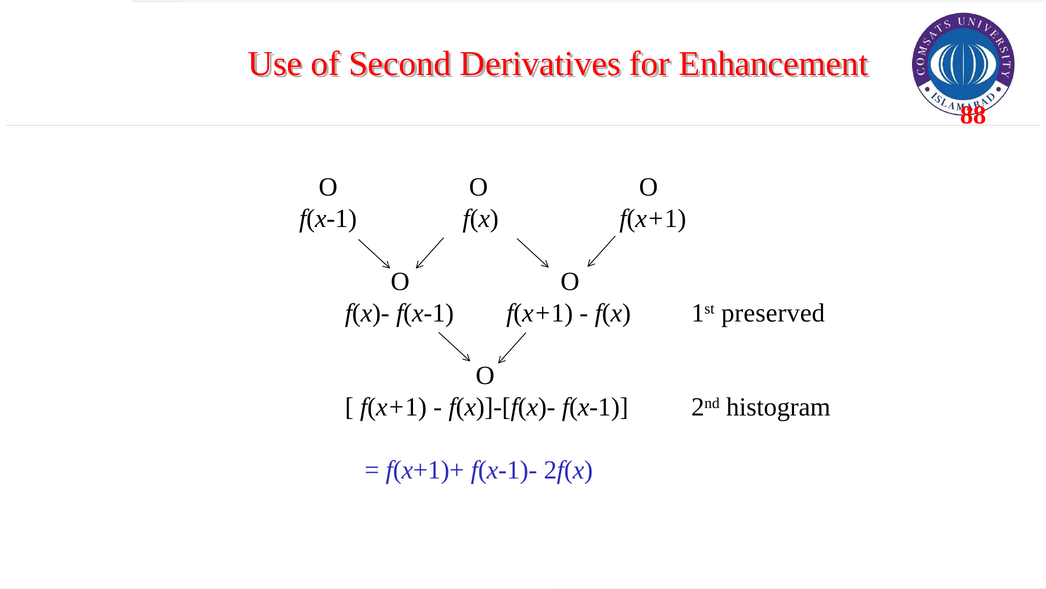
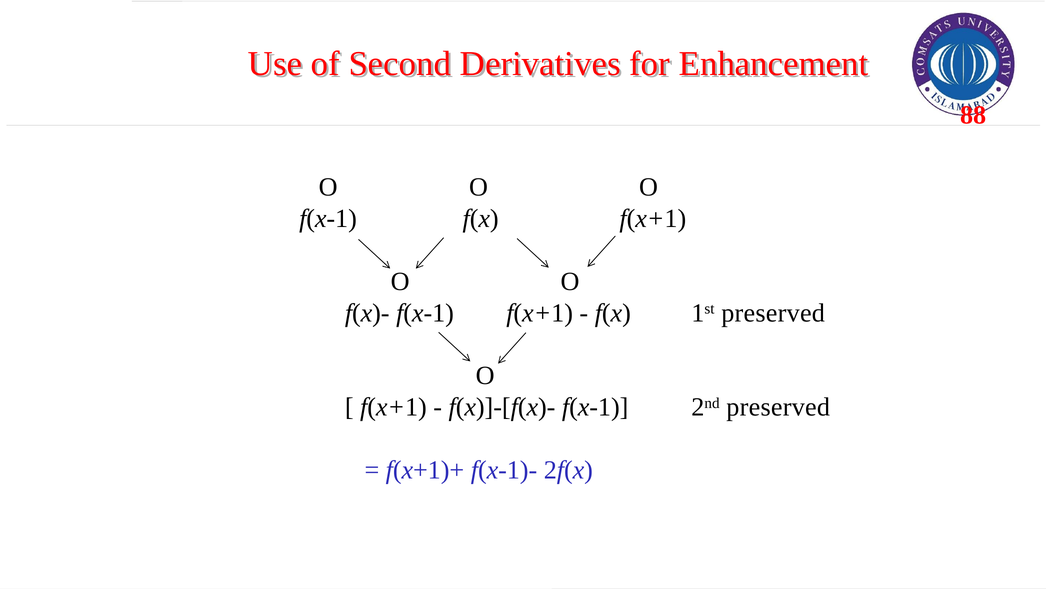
2nd histogram: histogram -> preserved (778, 407)
